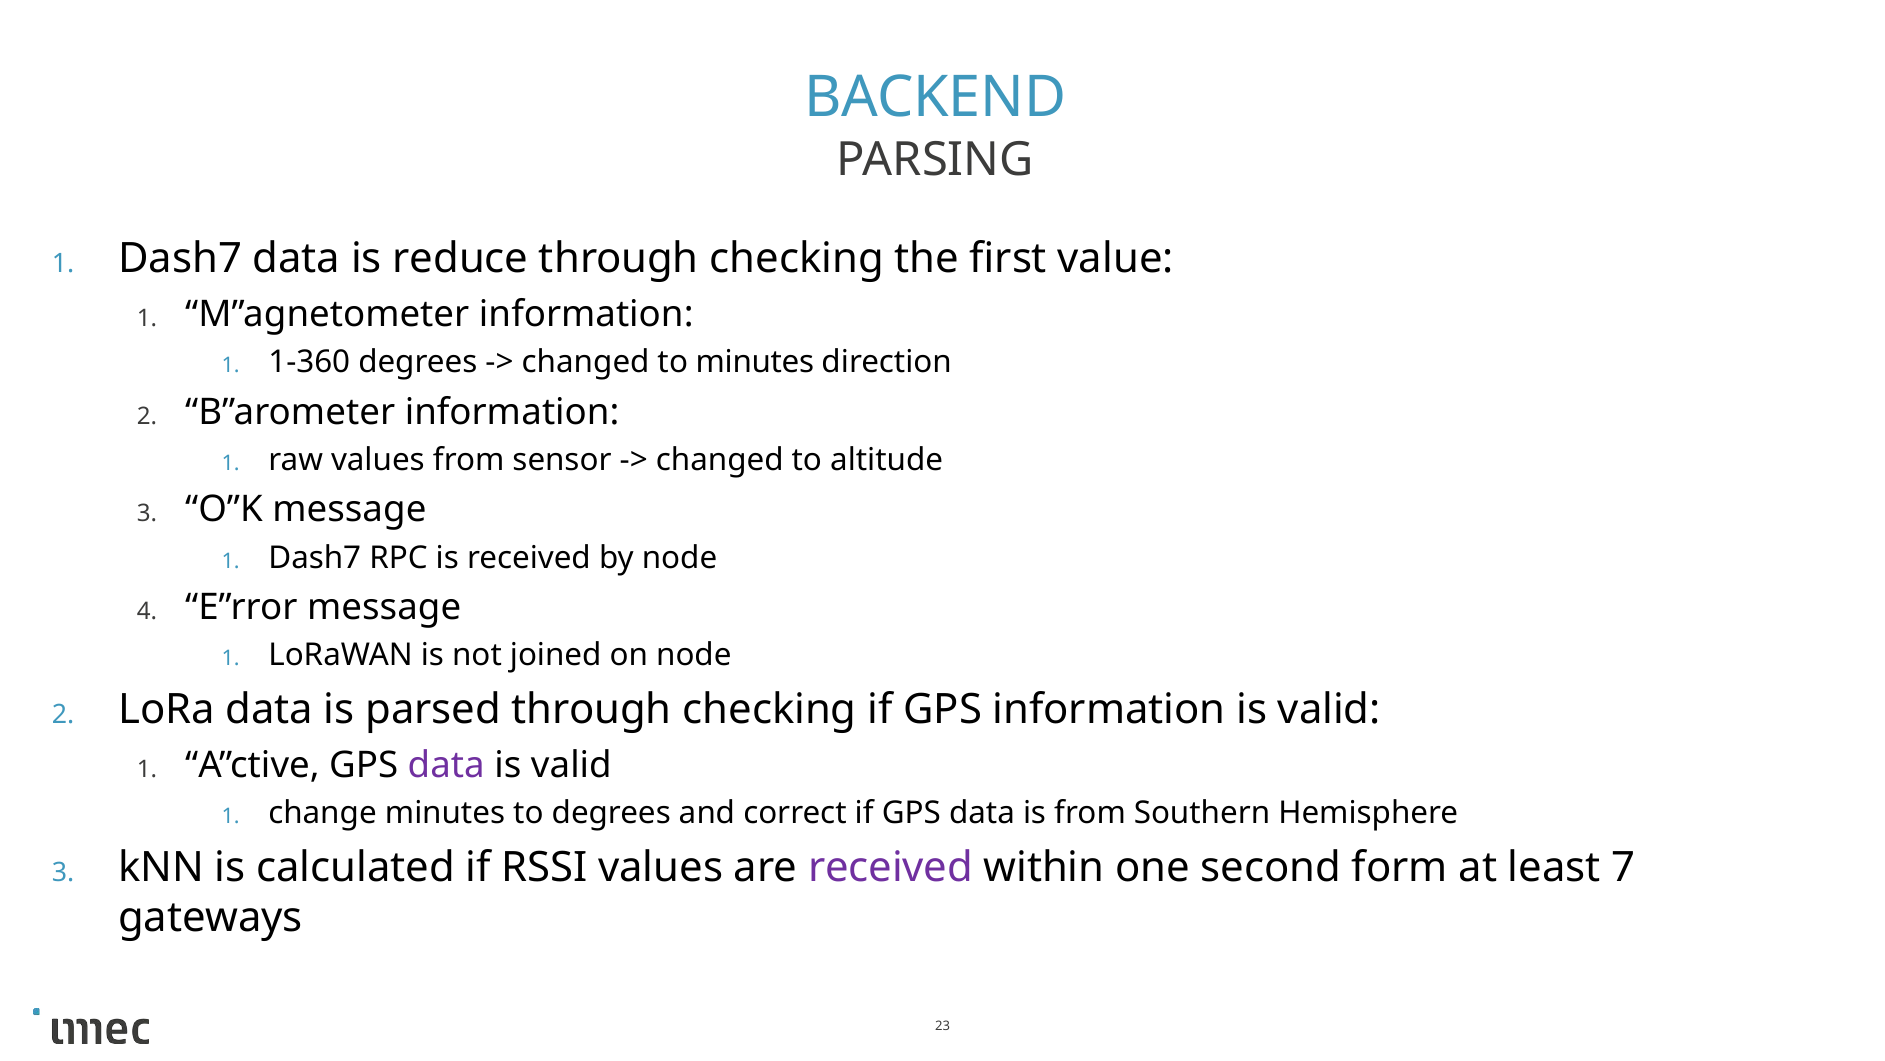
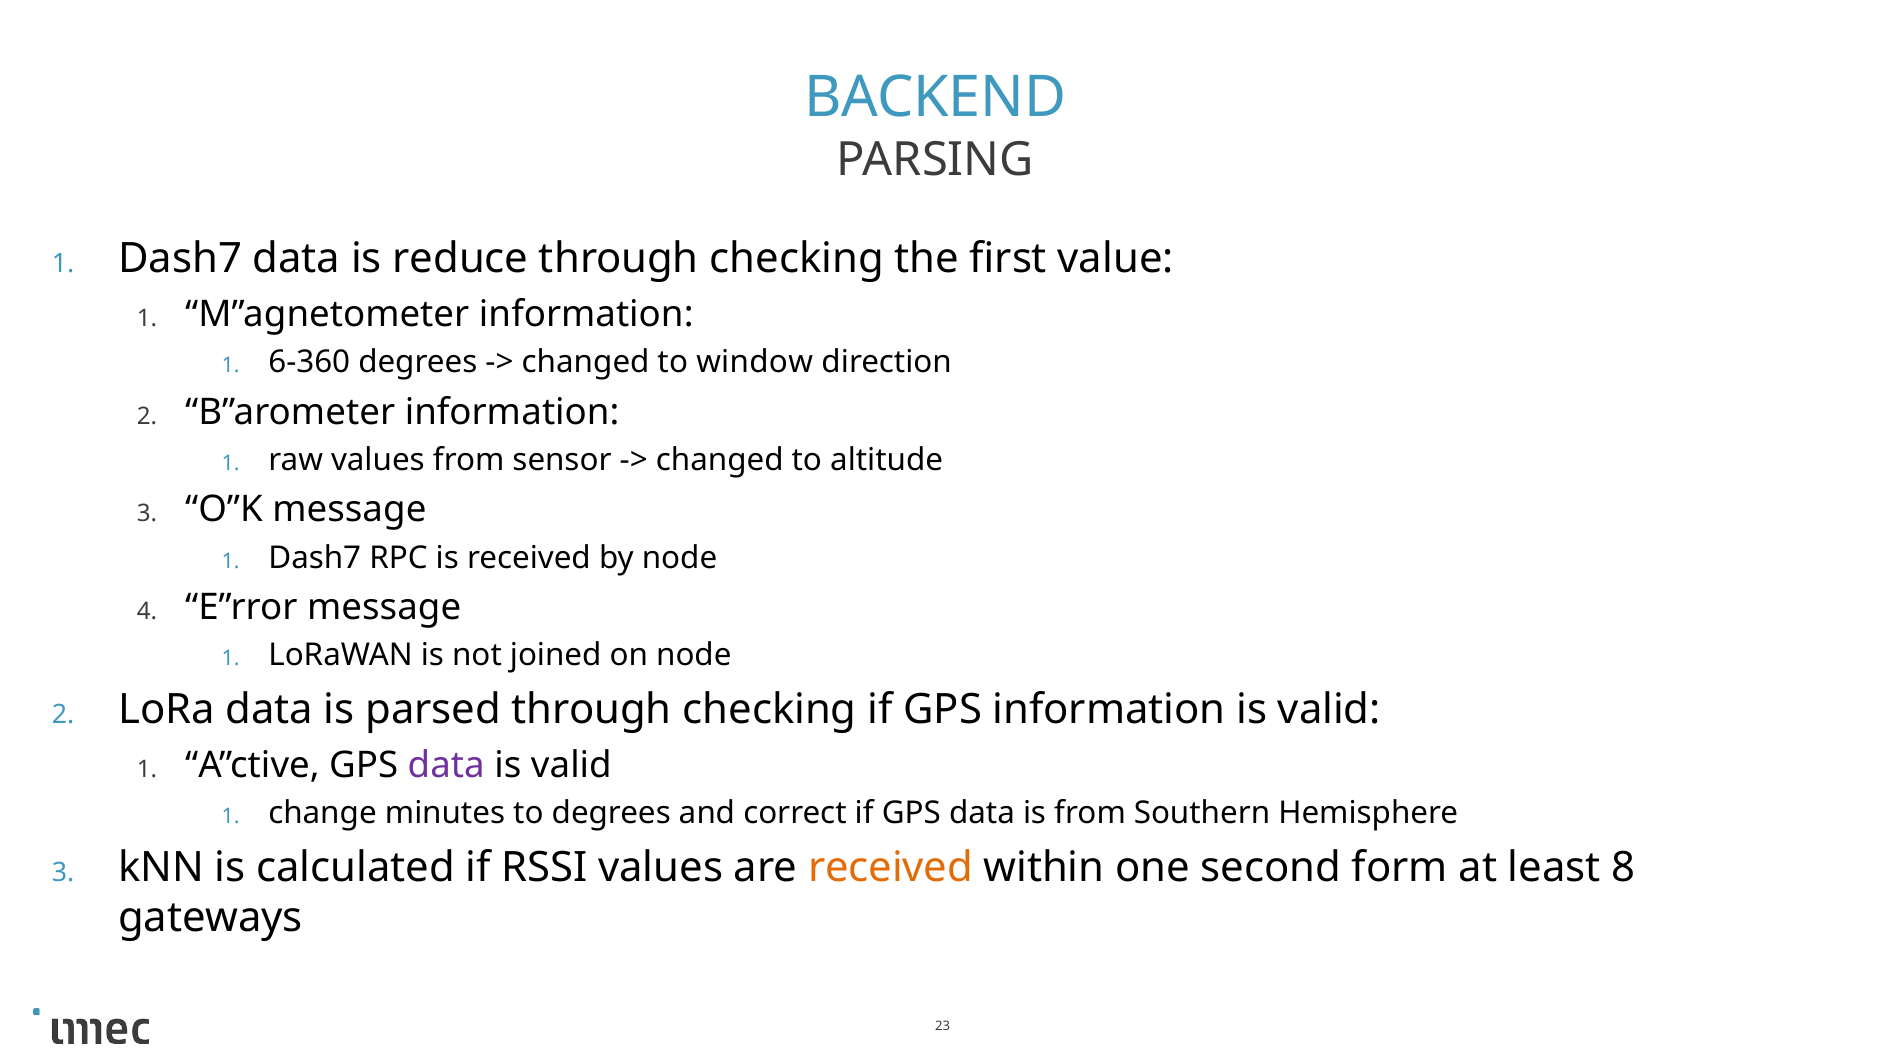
1-360: 1-360 -> 6-360 (309, 362)
to minutes: minutes -> window (755, 362)
received colour: purple -> orange (891, 867)
7: 7 -> 8 (1623, 867)
